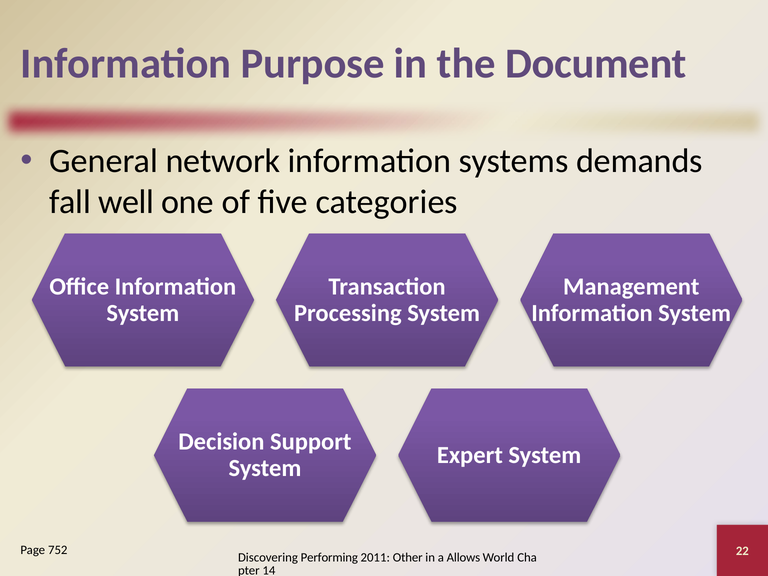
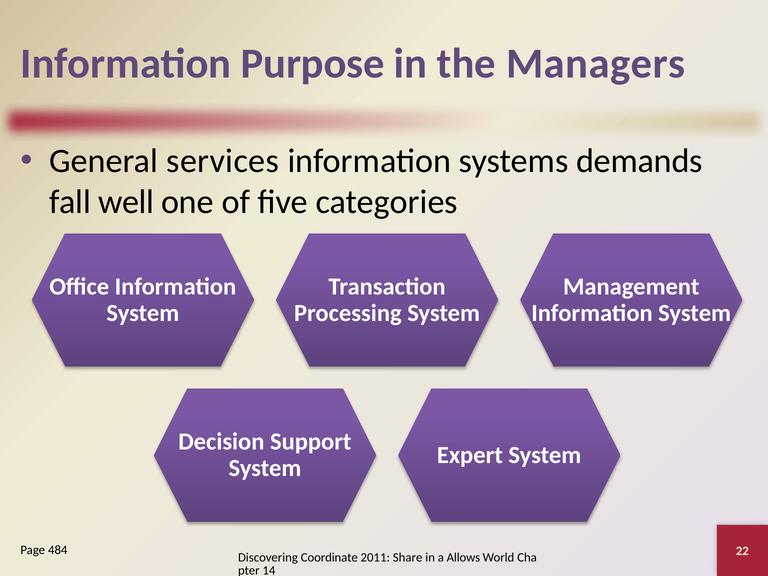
Document: Document -> Managers (596, 64)
network: network -> services (223, 161)
752: 752 -> 484 (58, 550)
Performing: Performing -> Coordinate (329, 558)
Other: Other -> Share (408, 558)
